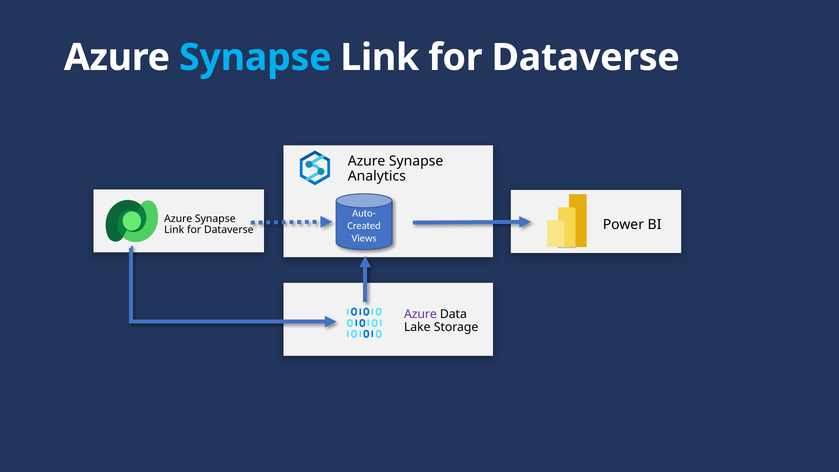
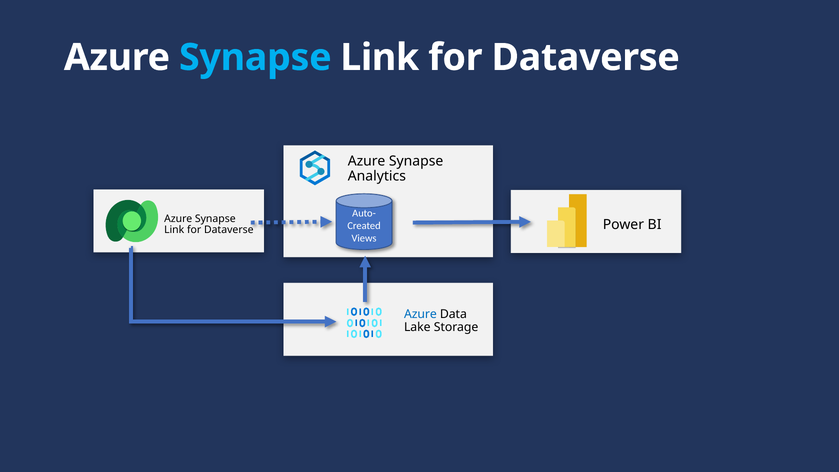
Azure colour: purple -> blue (420, 314)
